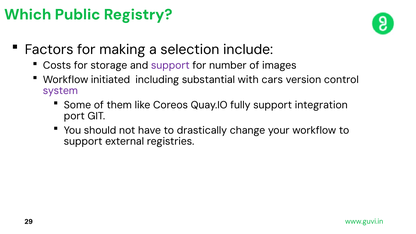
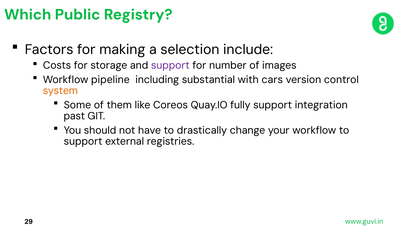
initiated: initiated -> pipeline (110, 80)
system colour: purple -> orange (60, 91)
port: port -> past (74, 116)
